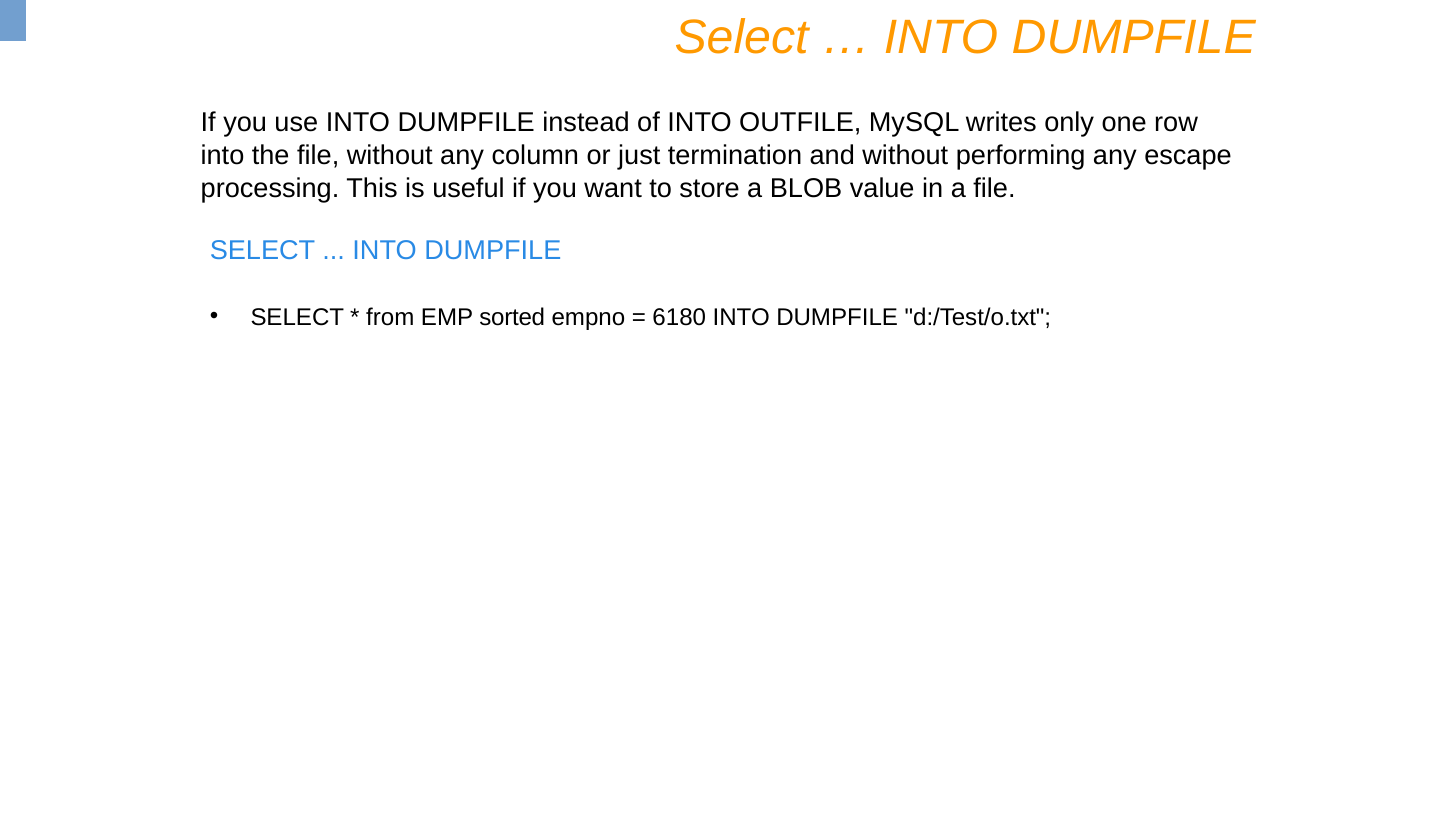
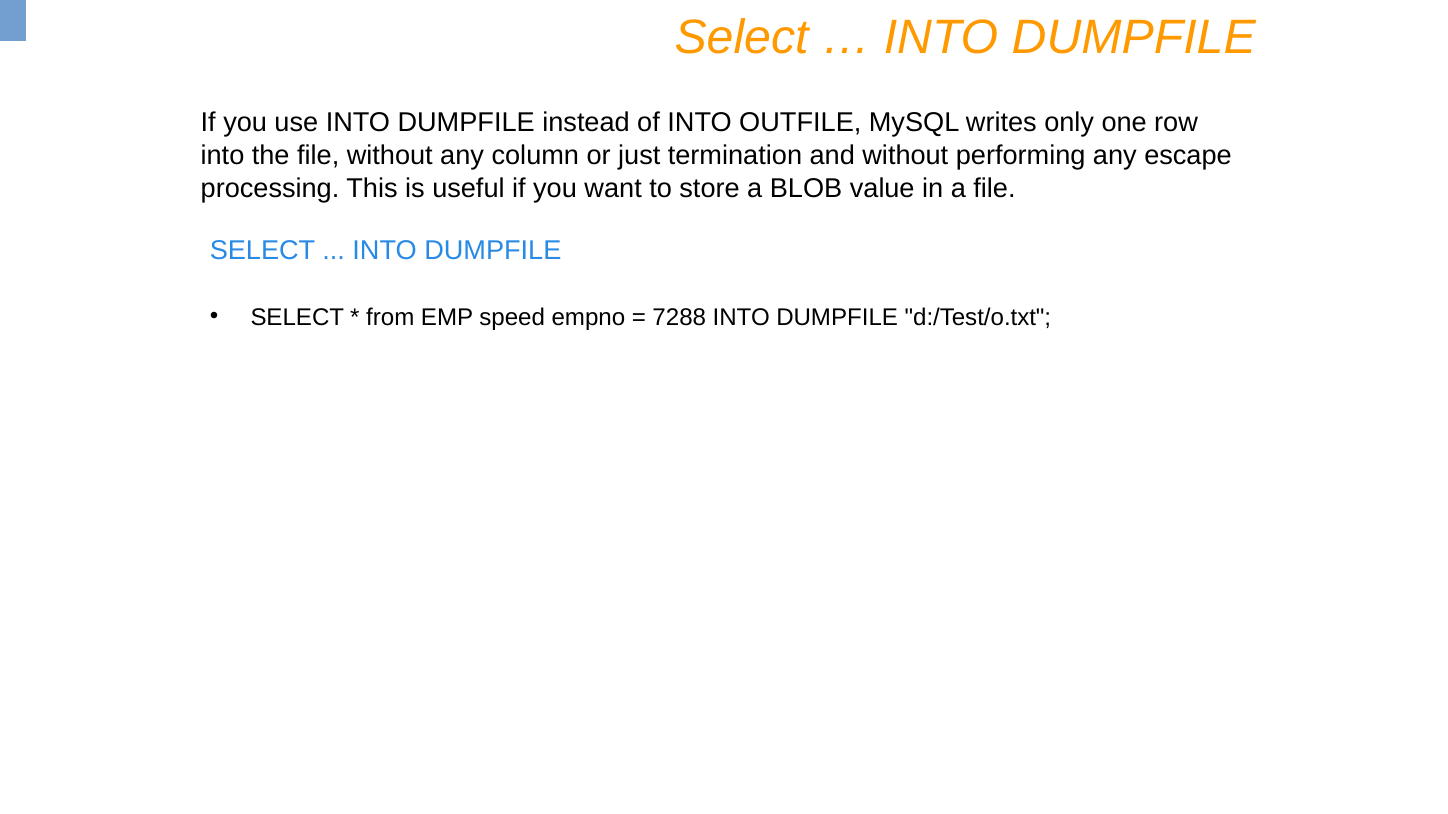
sorted: sorted -> speed (512, 318)
6180: 6180 -> 7288 (679, 318)
